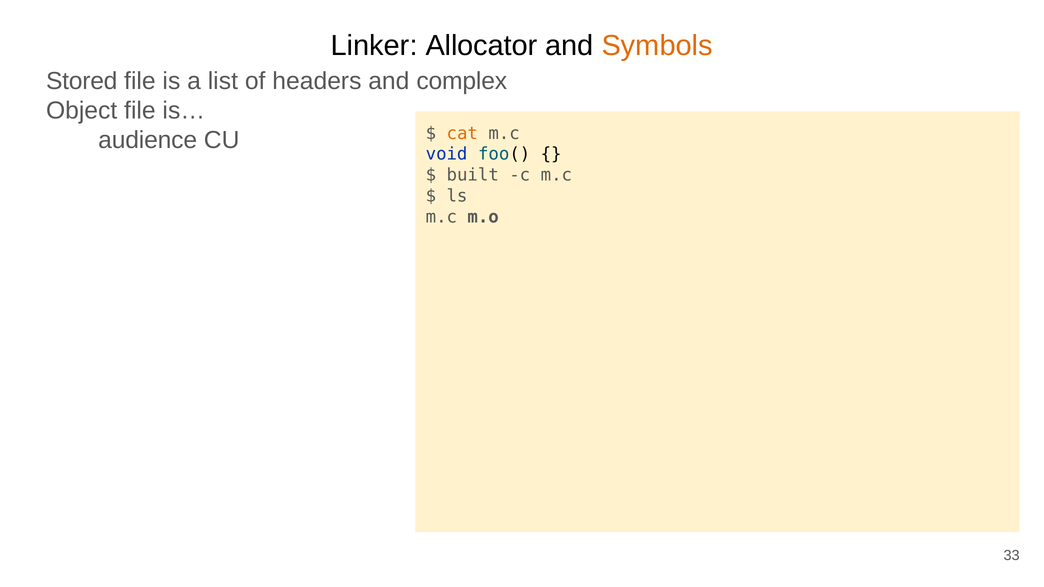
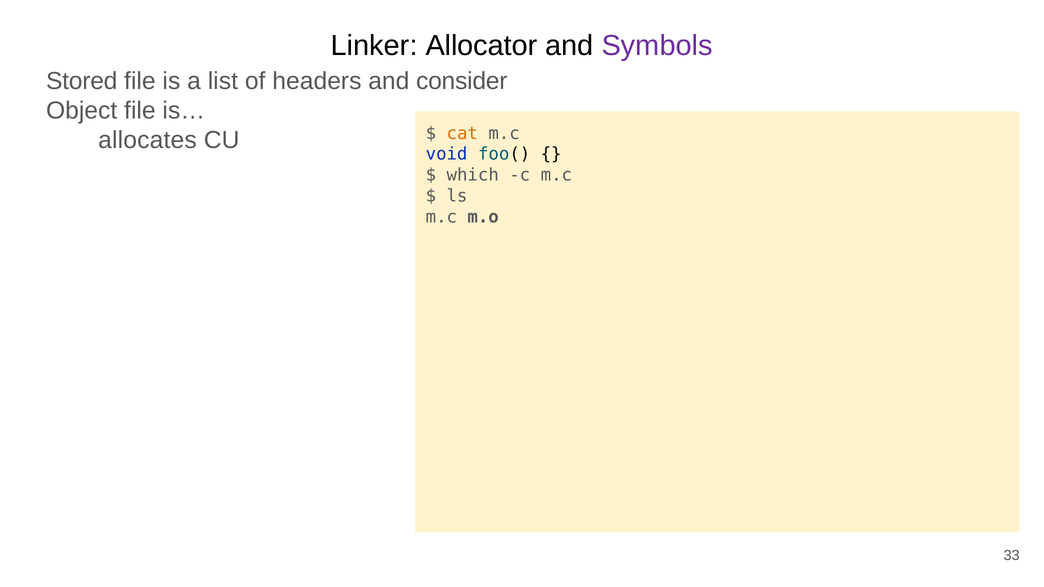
Symbols colour: orange -> purple (657, 46)
complex: complex -> consider (462, 81)
audience: audience -> allocates (148, 140)
built: built -> which (473, 175)
